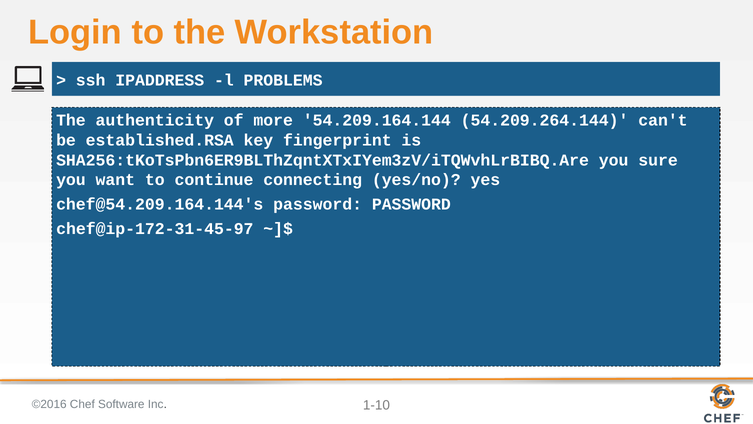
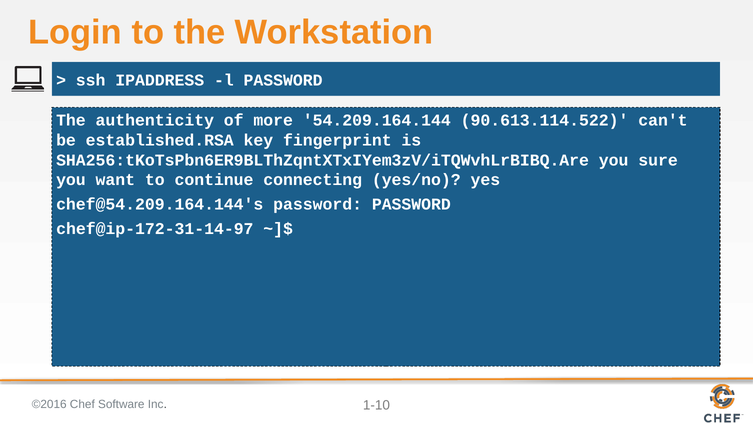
l PROBLEMS: PROBLEMS -> PASSWORD (283, 80)
54.209.264.144: 54.209.264.144 -> 90.613.114.522 (545, 120)
chef@ip-172-31-45-97: chef@ip-172-31-45-97 -> chef@ip-172-31-14-97 (155, 229)
